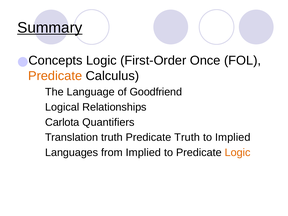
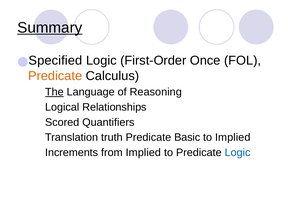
Concepts: Concepts -> Specified (55, 60)
The underline: none -> present (54, 92)
Goodfriend: Goodfriend -> Reasoning (156, 92)
Carlota: Carlota -> Scored (62, 122)
Predicate Truth: Truth -> Basic (187, 137)
Languages: Languages -> Increments (72, 153)
Logic colour: orange -> blue (238, 153)
